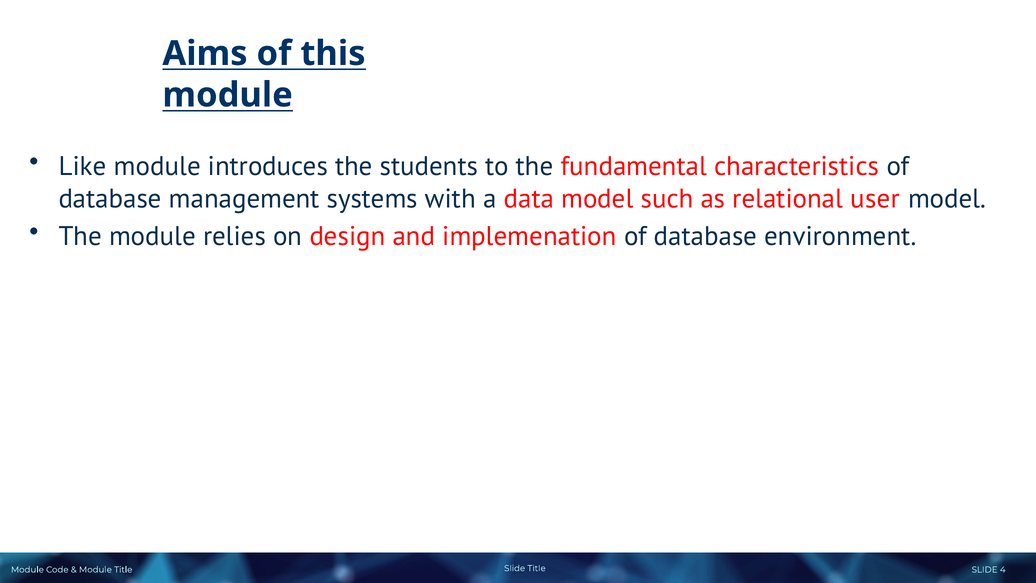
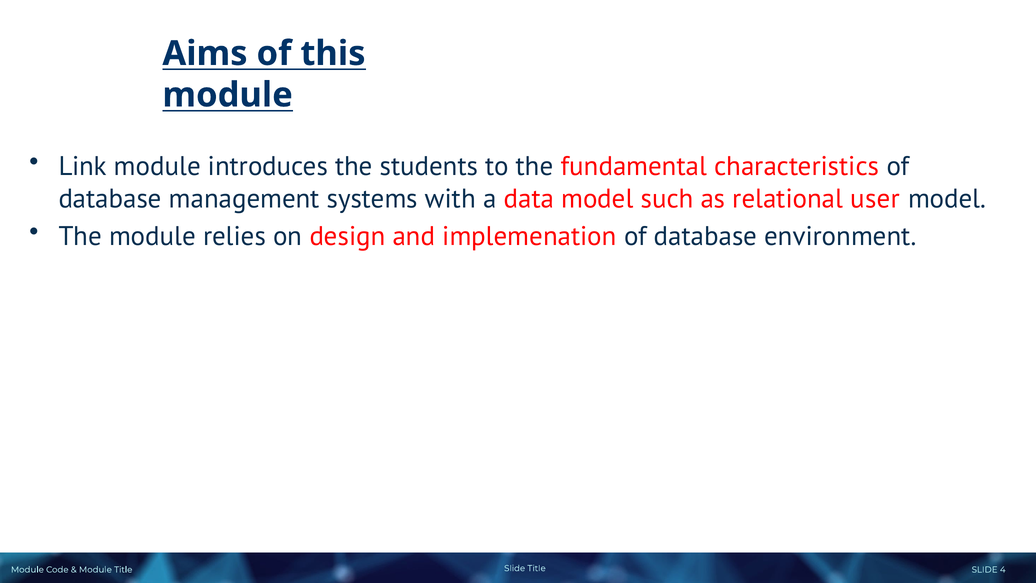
Like: Like -> Link (83, 166)
